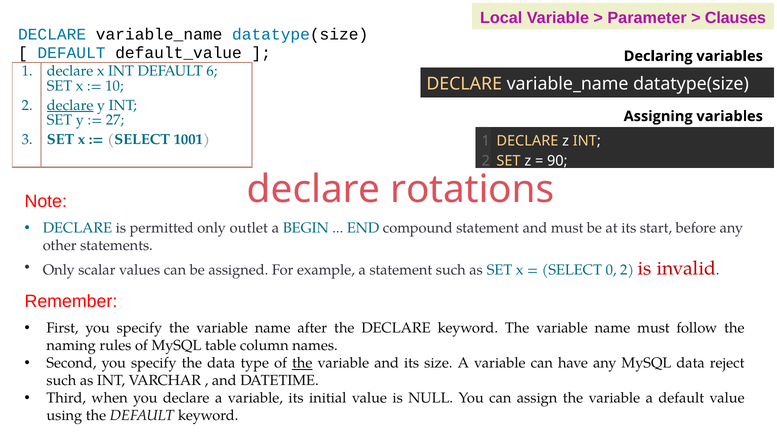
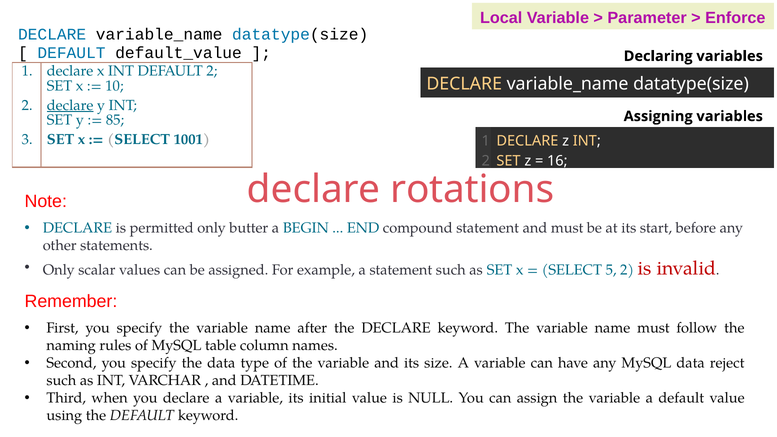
Clauses: Clauses -> Enforce (735, 18)
DEFAULT 6: 6 -> 2 (212, 71)
27: 27 -> 85 (115, 120)
90: 90 -> 16 (557, 161)
outlet: outlet -> butter (249, 228)
0: 0 -> 5 (611, 270)
the underline: present -> none (302, 363)
